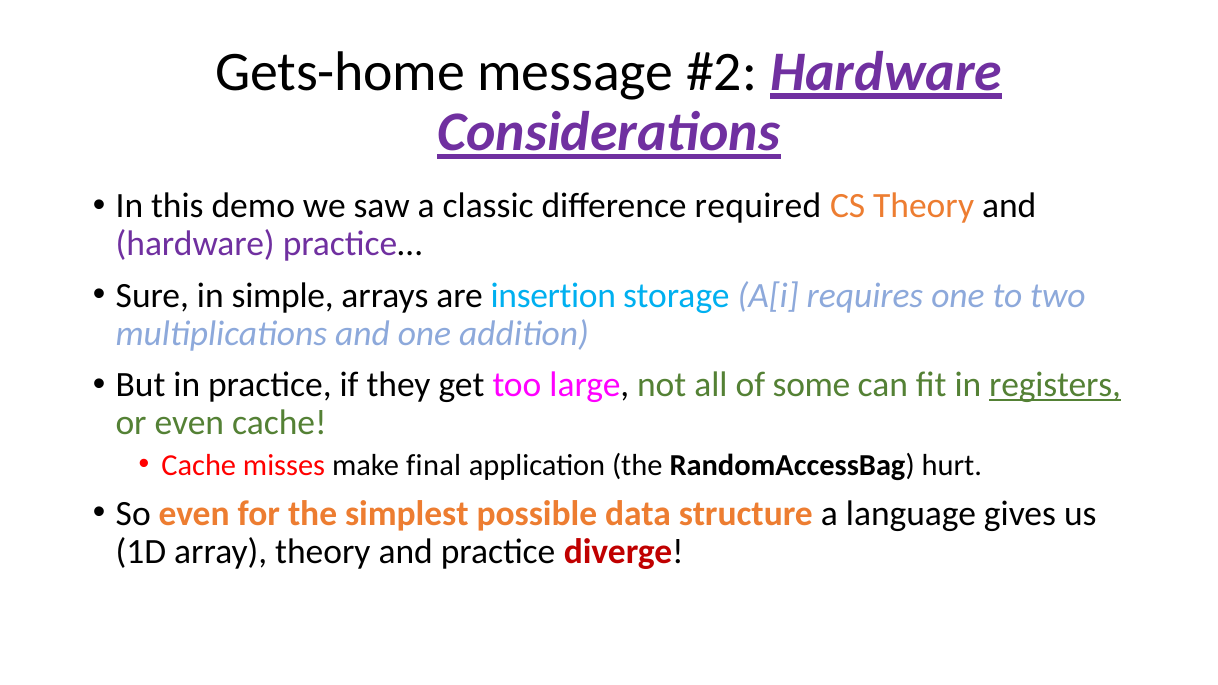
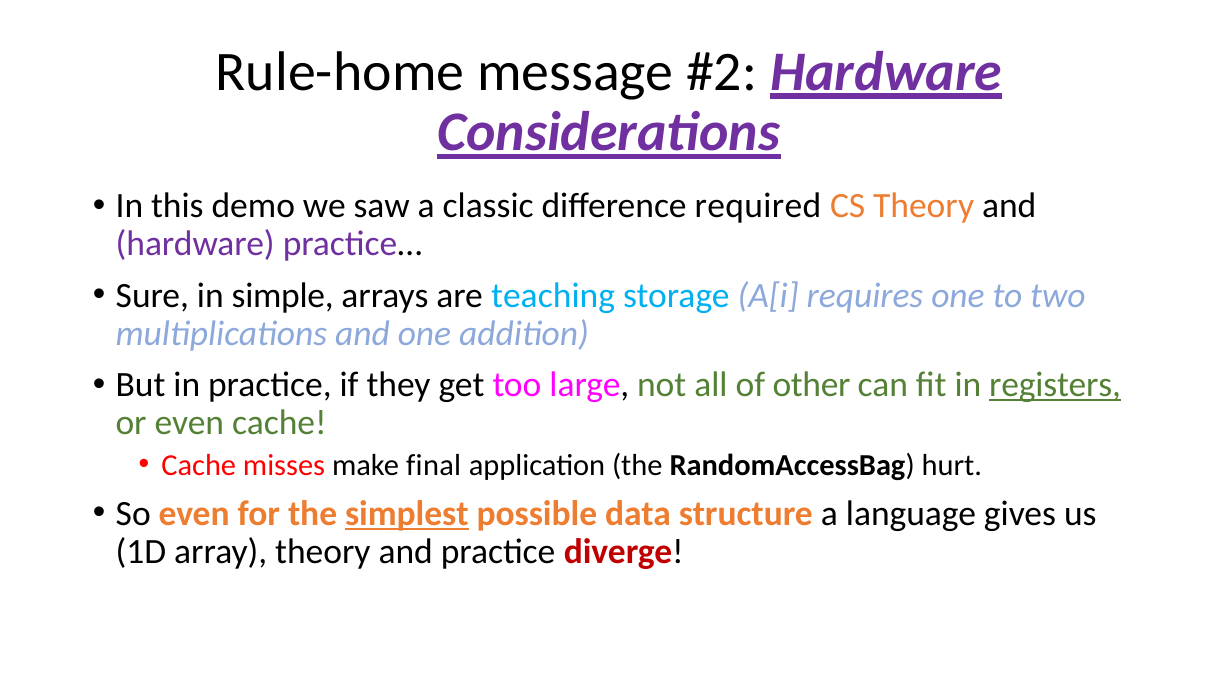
Gets-home: Gets-home -> Rule-home (340, 72)
insertion: insertion -> teaching (553, 295)
some: some -> other (811, 385)
simplest underline: none -> present (407, 513)
